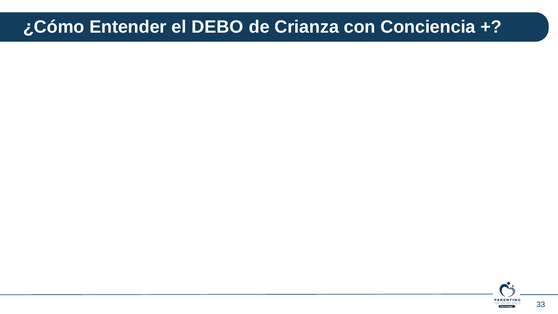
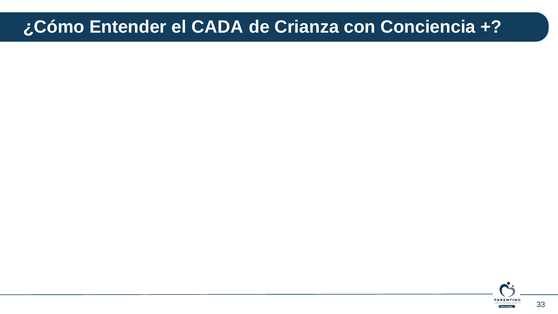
DEBO: DEBO -> CADA (218, 27)
